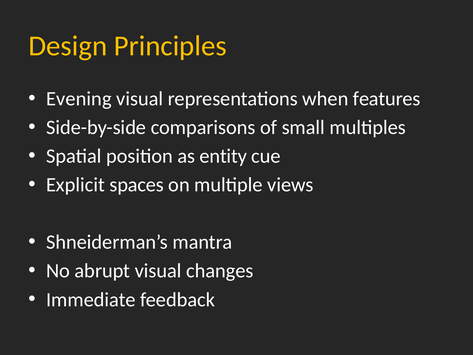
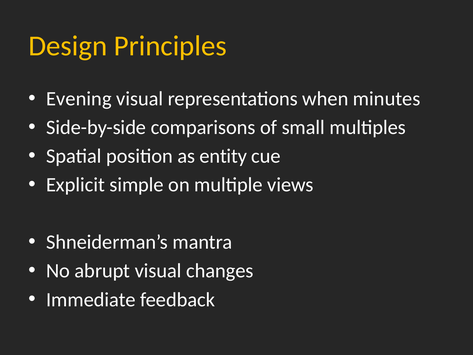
features: features -> minutes (387, 99)
spaces: spaces -> simple (137, 185)
